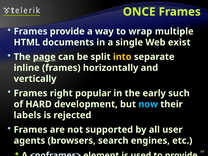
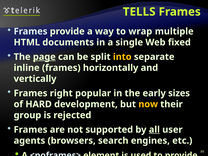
ONCE: ONCE -> TELLS (139, 12)
exist: exist -> fixed (179, 42)
such: such -> sizes (179, 93)
now colour: light blue -> yellow (148, 104)
labels: labels -> group (27, 115)
all underline: none -> present (154, 130)
